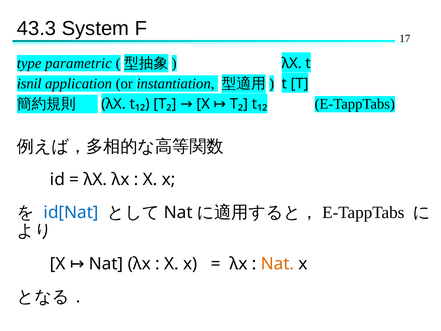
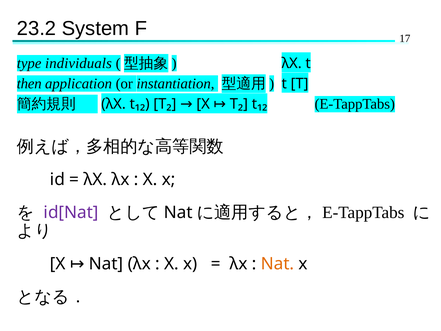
43.3: 43.3 -> 23.2 (37, 28)
parametric: parametric -> individuals (78, 63)
isnil: isnil -> then (29, 84)
id[Nat colour: blue -> purple (71, 212)
